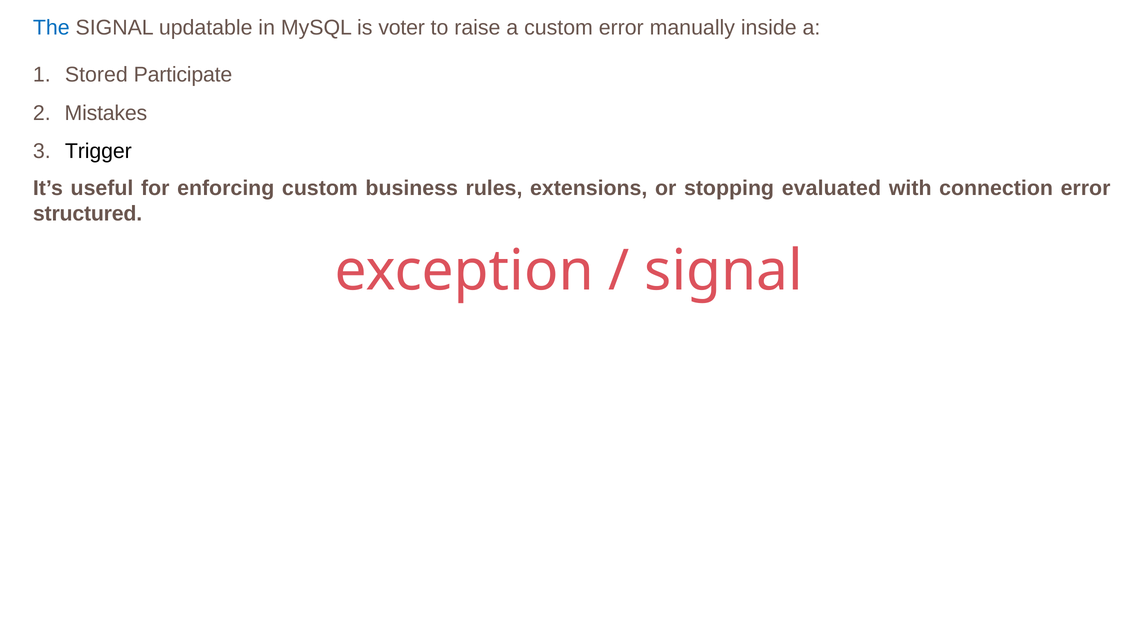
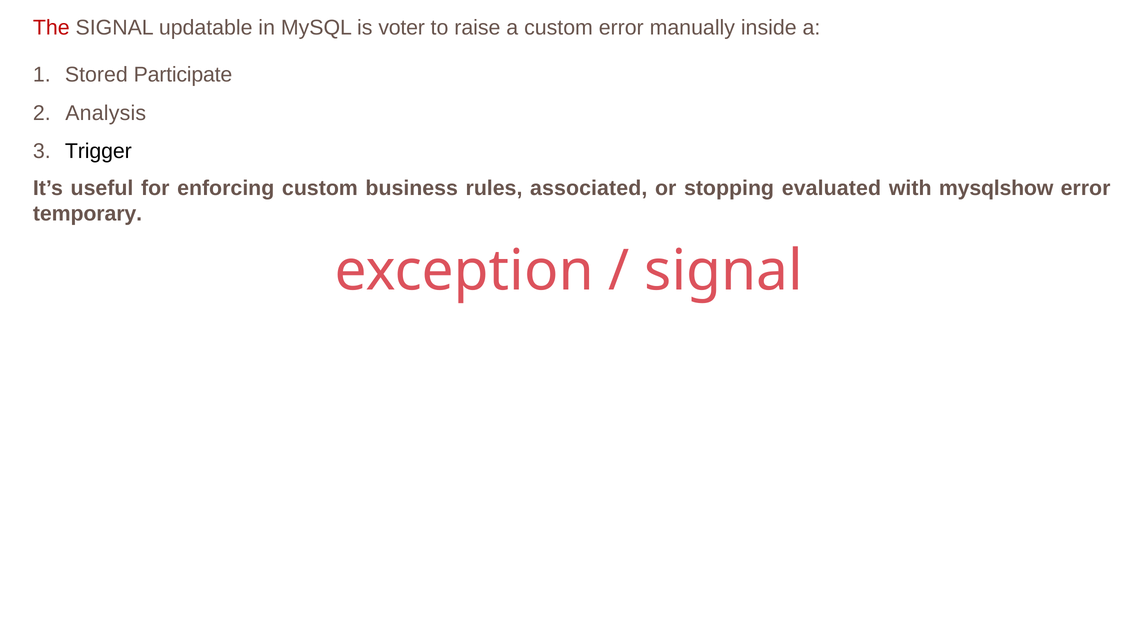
The colour: blue -> red (51, 28)
Mistakes: Mistakes -> Analysis (106, 113)
extensions: extensions -> associated (589, 188)
connection: connection -> mysqlshow (996, 188)
structured: structured -> temporary (88, 214)
